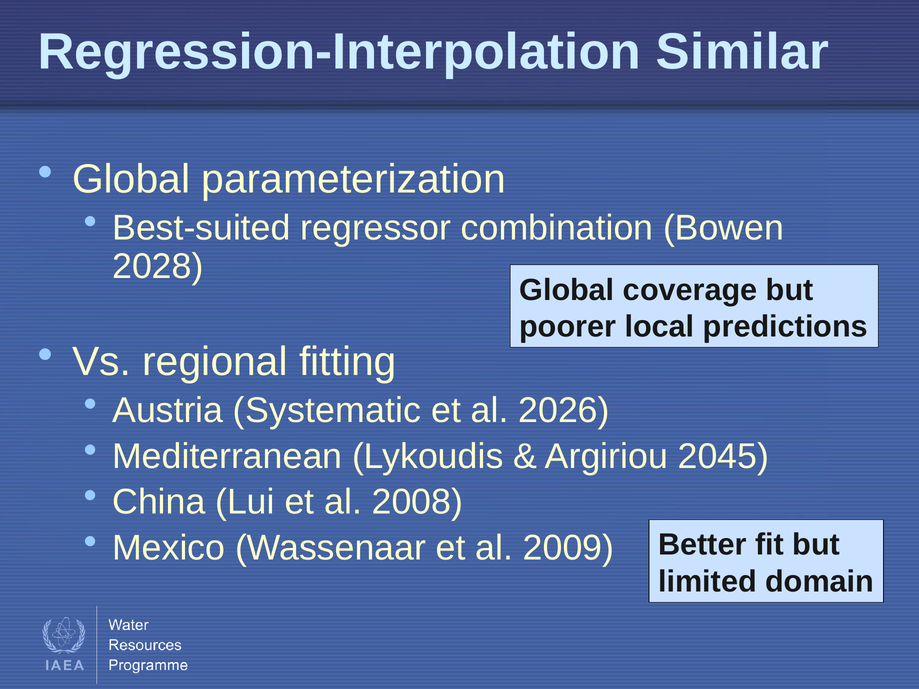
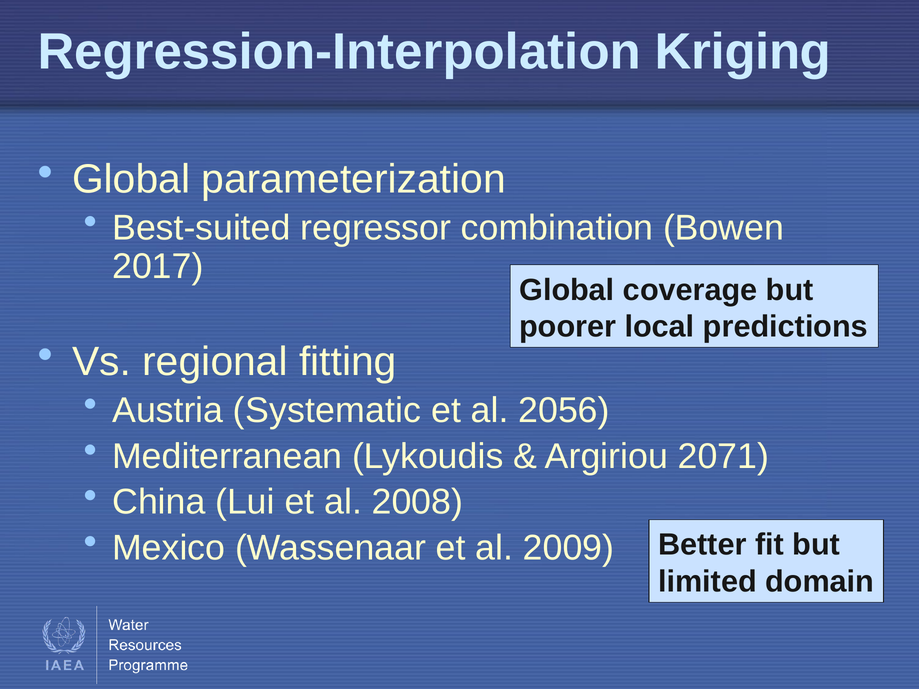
Similar: Similar -> Kriging (743, 52)
2028: 2028 -> 2017 (158, 267)
2026: 2026 -> 2056 (564, 411)
2045: 2045 -> 2071 (723, 456)
